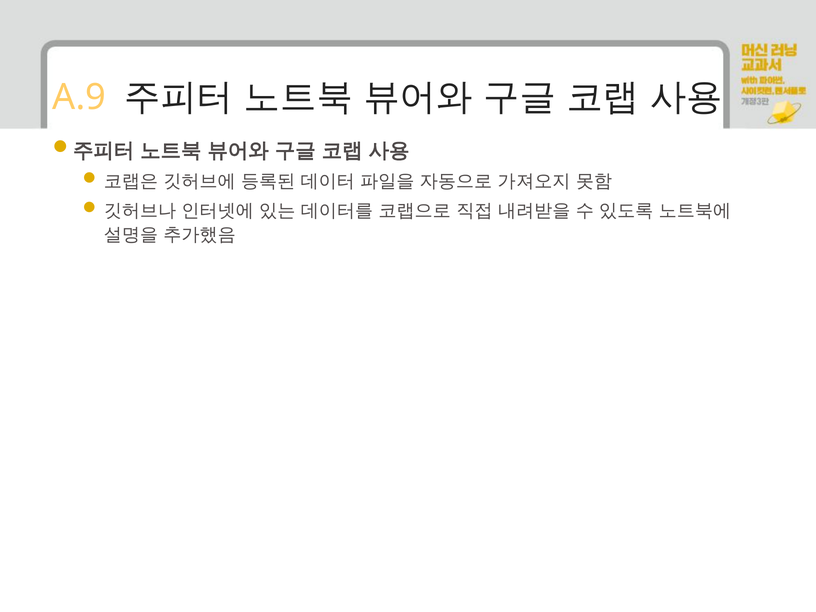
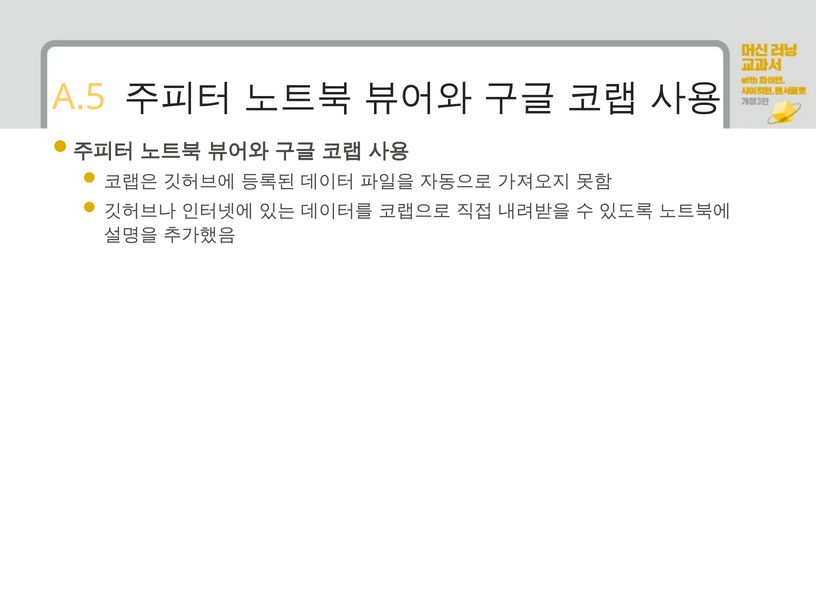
A.9: A.9 -> A.5 (79, 97)
